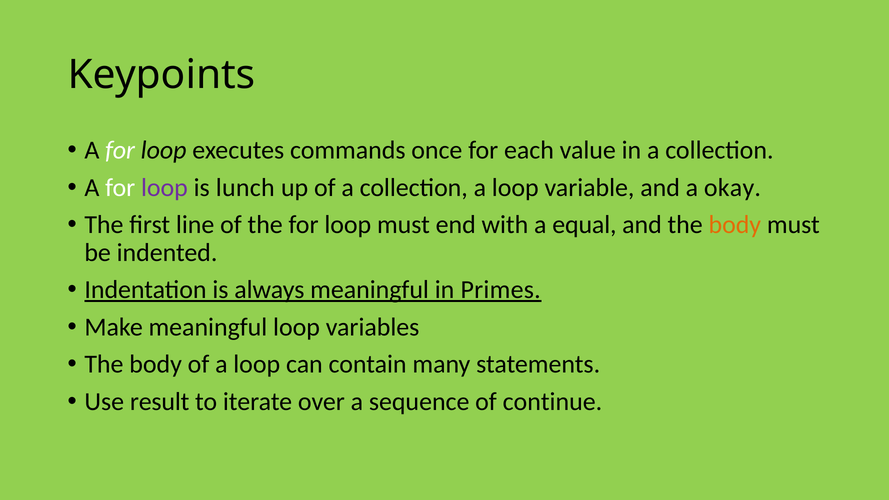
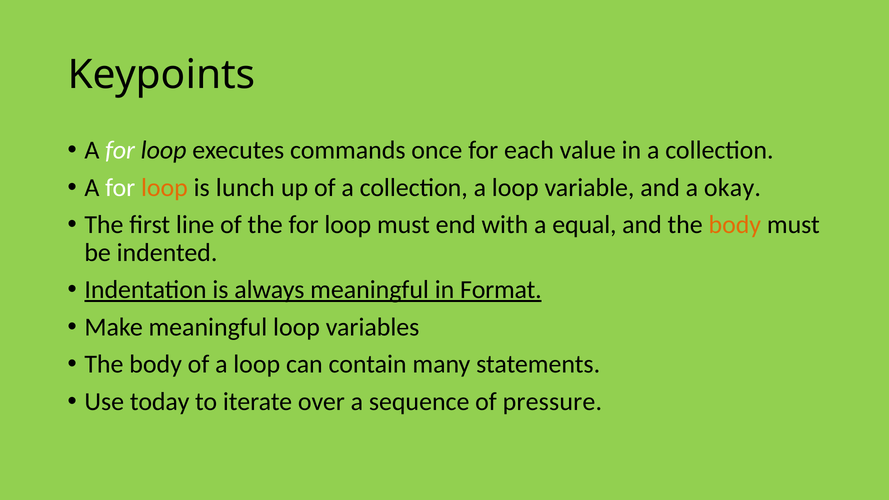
loop colour: purple -> orange (164, 187)
Primes: Primes -> Format (501, 290)
result: result -> today (160, 402)
continue: continue -> pressure (552, 402)
